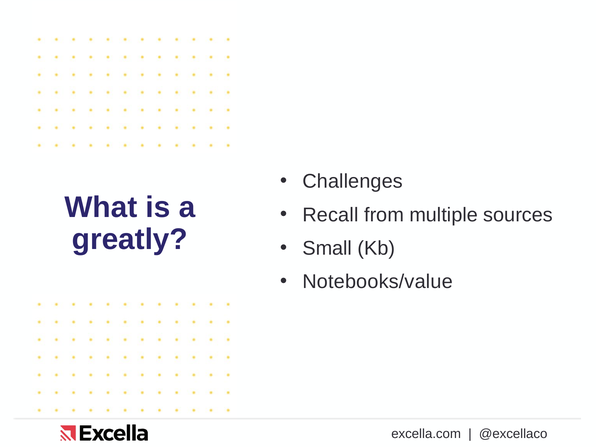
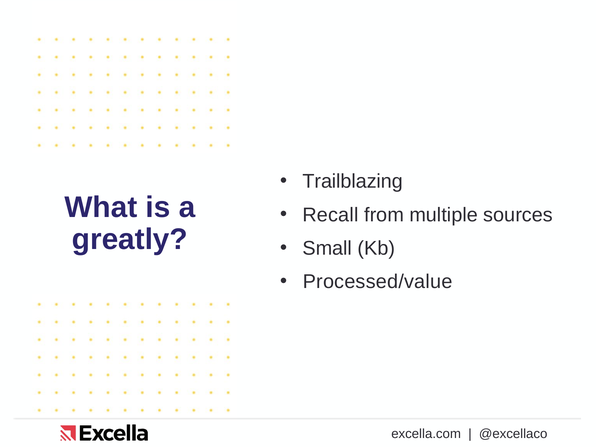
Challenges: Challenges -> Trailblazing (353, 181)
Notebooks/value: Notebooks/value -> Processed/value (378, 282)
